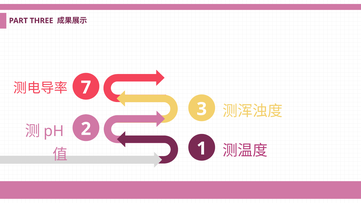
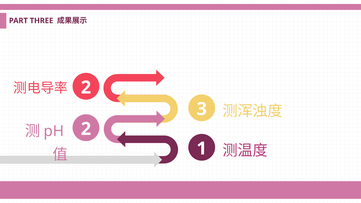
7: 7 -> 2 (86, 88)
